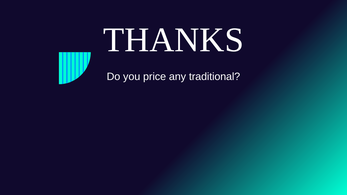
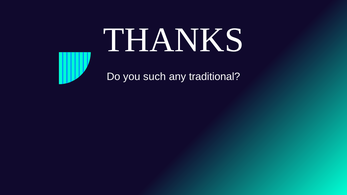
price: price -> such (155, 77)
